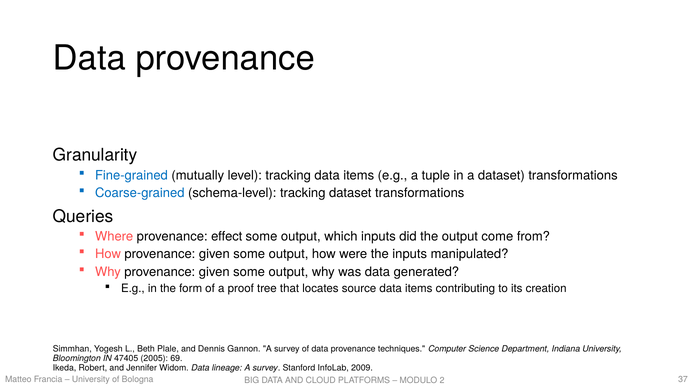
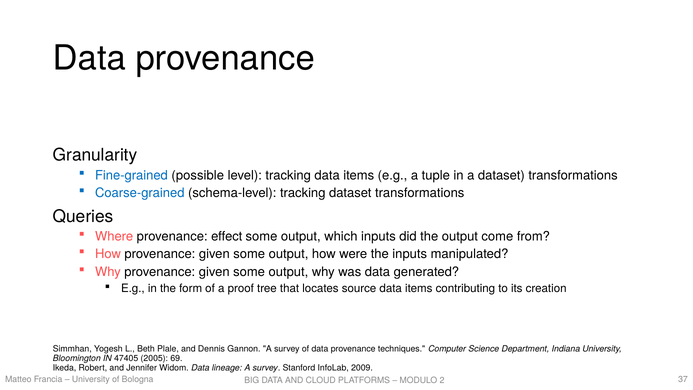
mutually: mutually -> possible (198, 175)
